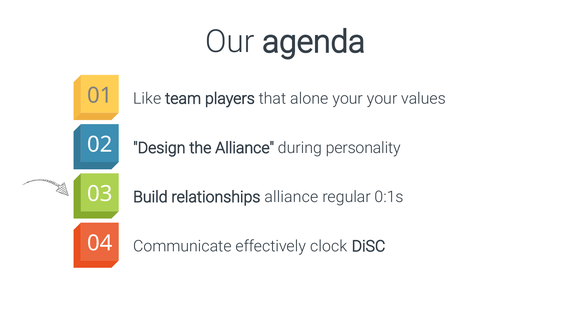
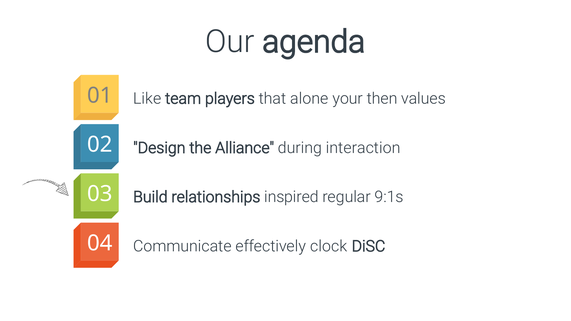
your your: your -> then (382, 99)
personality: personality -> interaction (363, 148)
relationships alliance: alliance -> inspired (291, 197)
0:1s: 0:1s -> 9:1s (389, 197)
